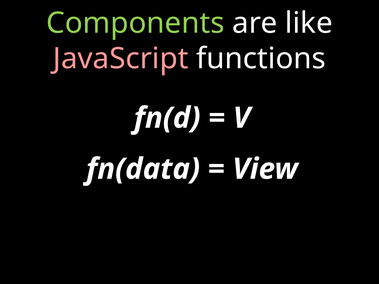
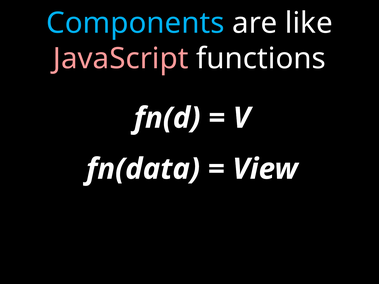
Components colour: light green -> light blue (135, 23)
